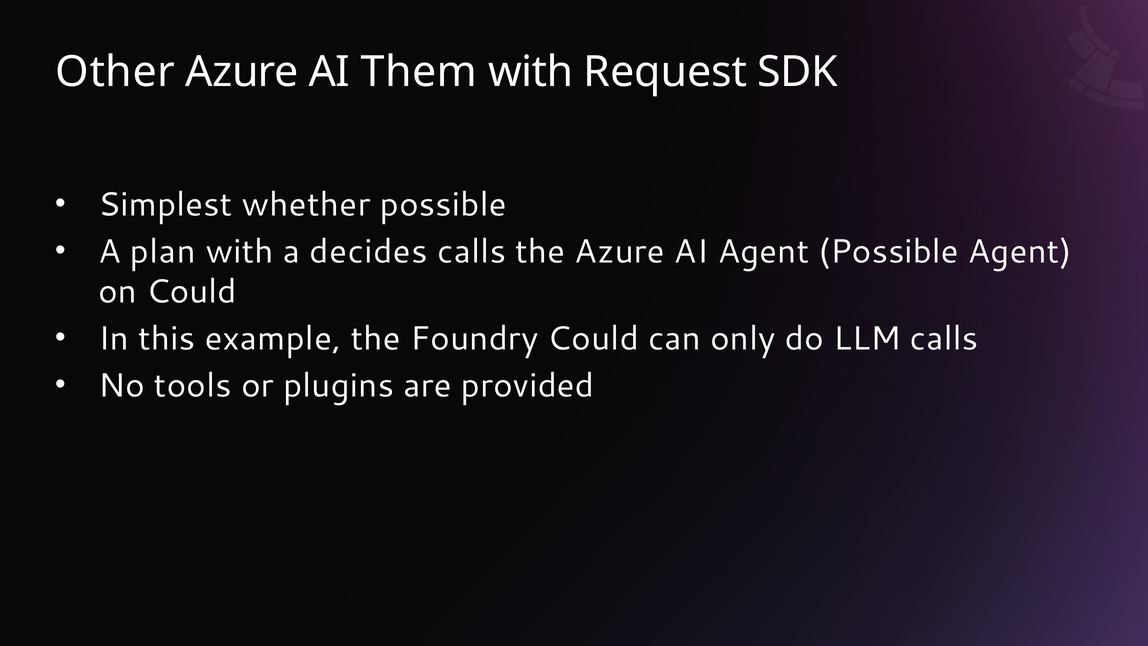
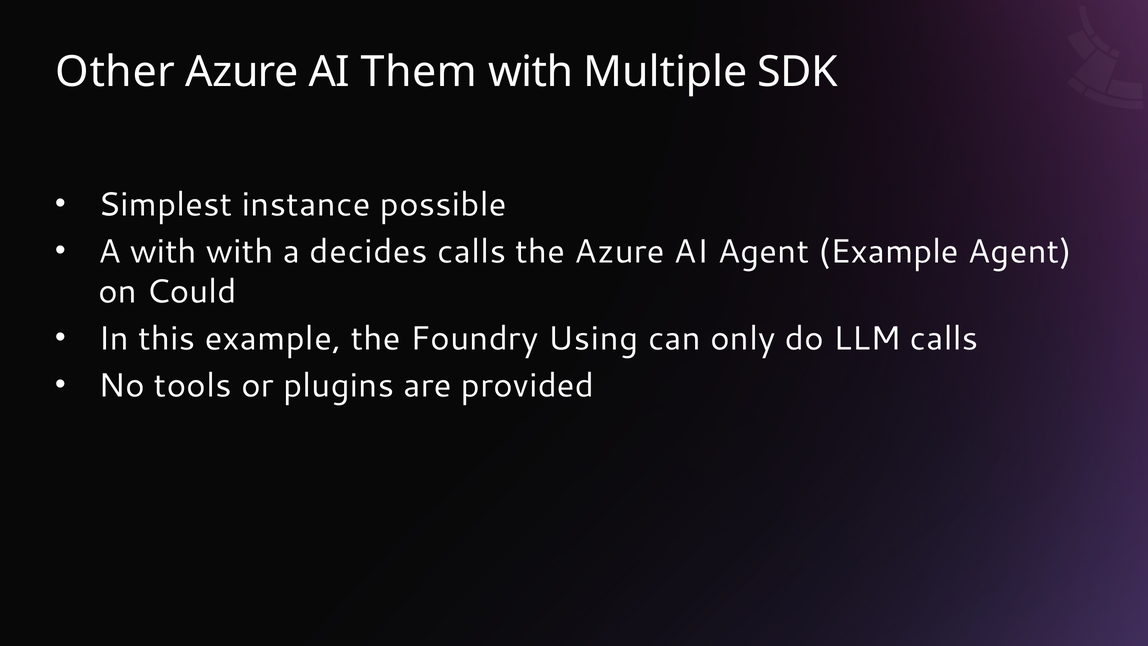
Request: Request -> Multiple (665, 72)
whether: whether -> instance (306, 204)
A plan: plan -> with (163, 251)
Agent Possible: Possible -> Example (889, 251)
Foundry Could: Could -> Using (593, 338)
